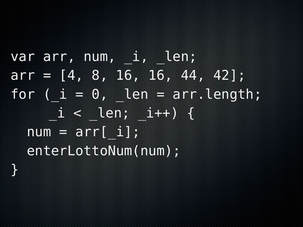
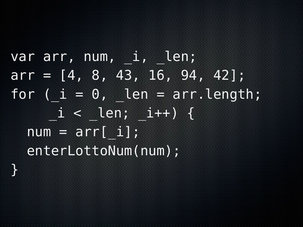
8 16: 16 -> 43 (128, 76)
44: 44 -> 94 (193, 76)
